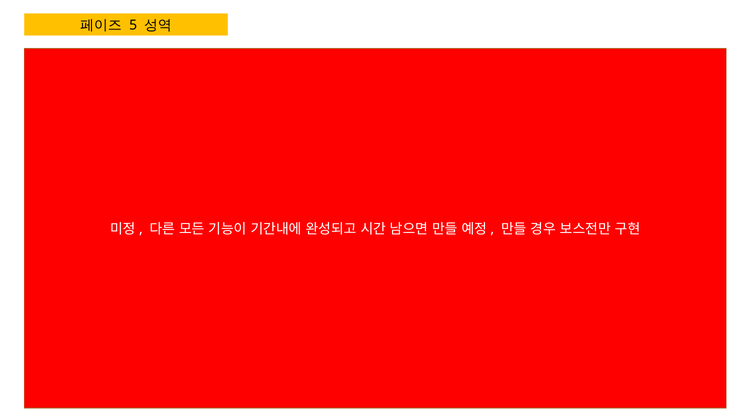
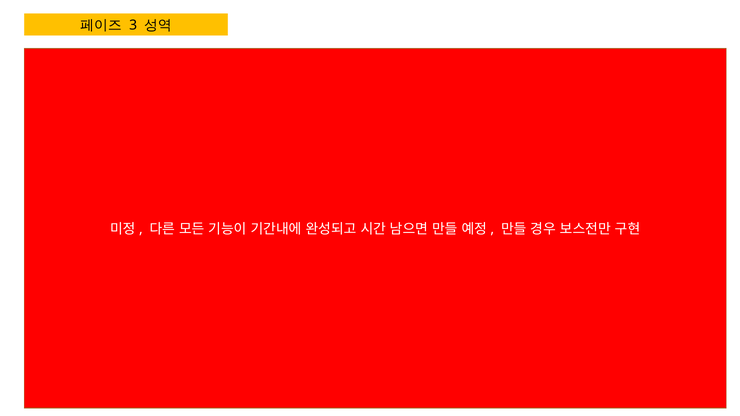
5: 5 -> 3 (133, 25)
